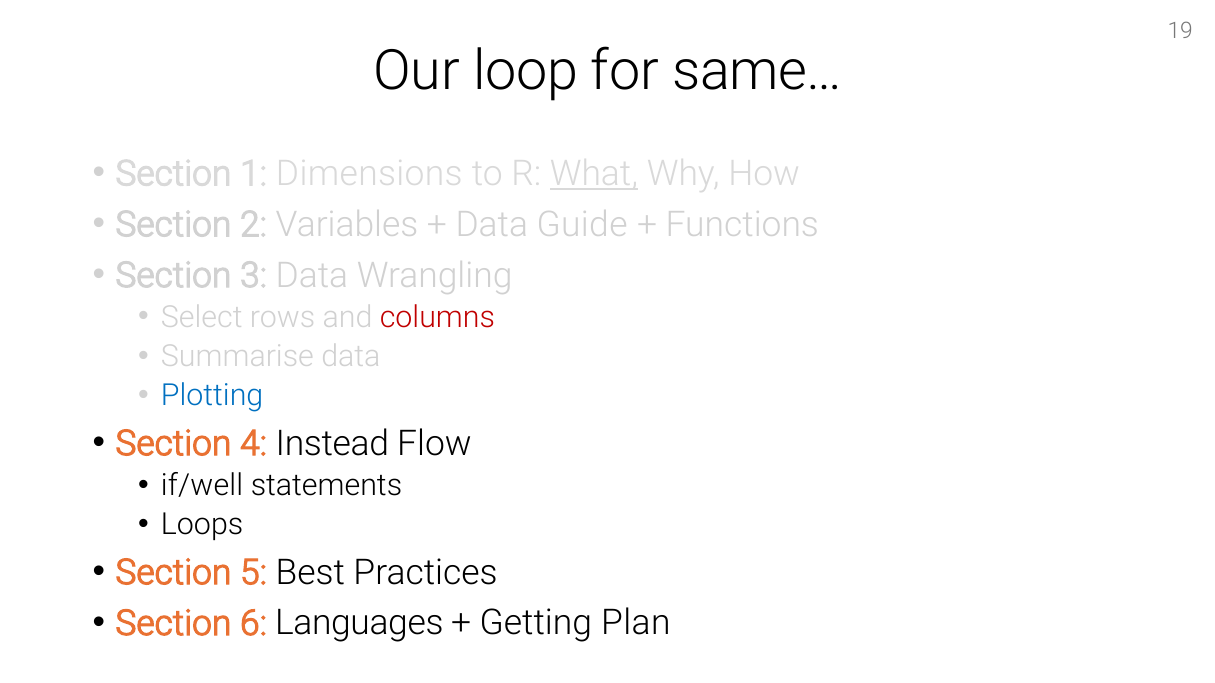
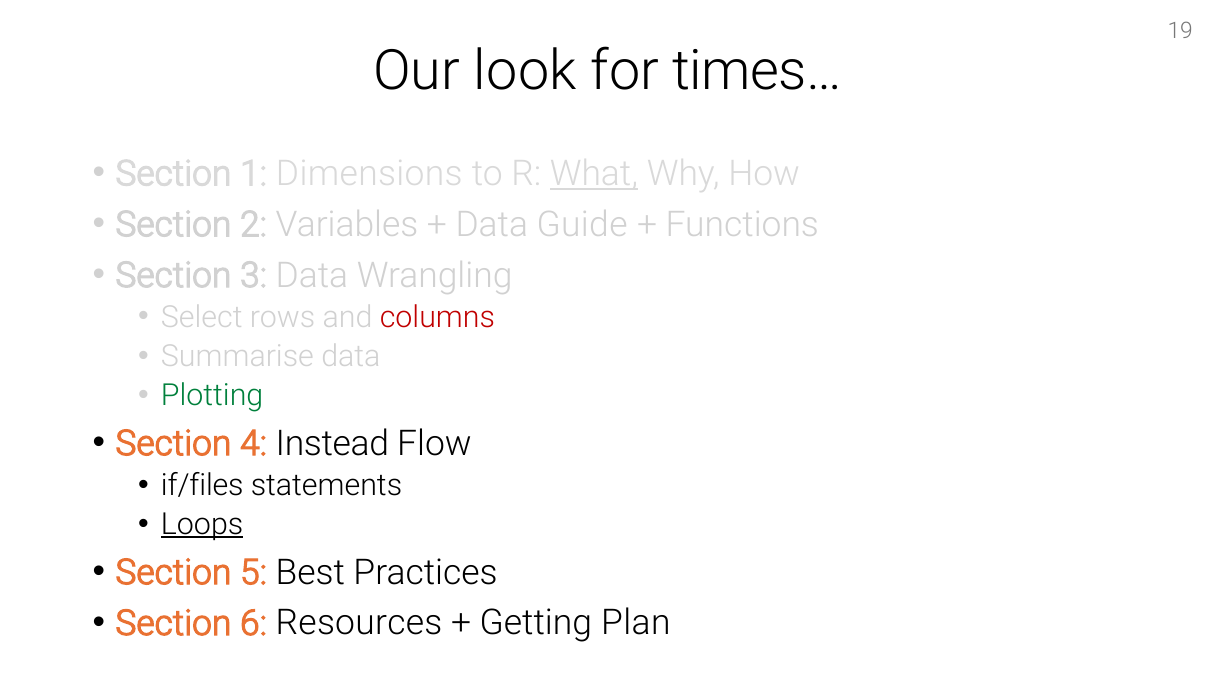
loop: loop -> look (525, 71)
same…: same… -> times… (757, 71)
Plotting colour: blue -> green (212, 396)
if/well: if/well -> if/files (202, 486)
Loops underline: none -> present (202, 525)
Languages: Languages -> Resources (359, 624)
